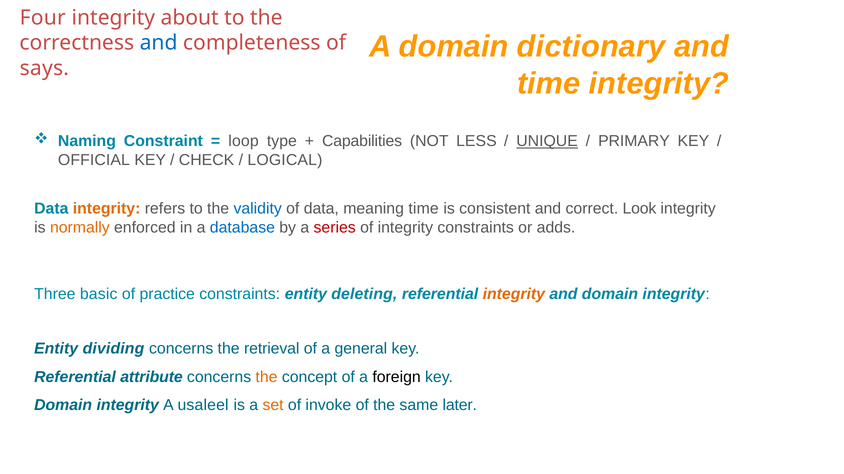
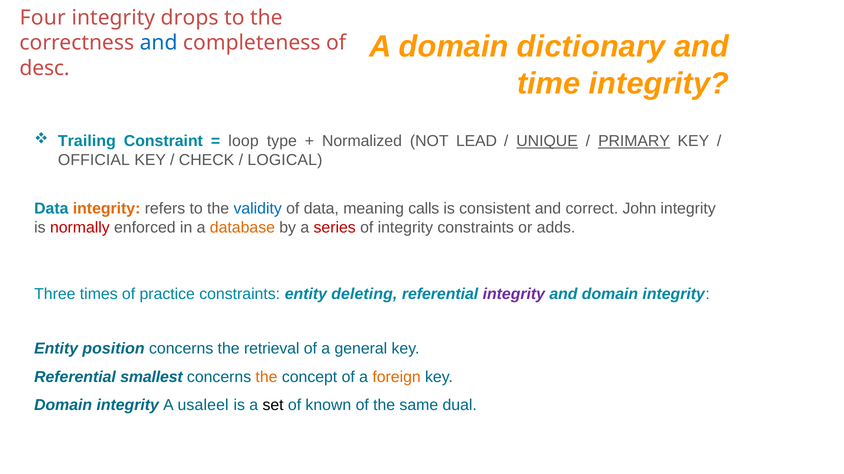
about: about -> drops (190, 18)
says: says -> desc (45, 68)
Naming: Naming -> Trailing (87, 141)
Capabilities: Capabilities -> Normalized (362, 141)
LESS: LESS -> LEAD (477, 141)
PRIMARY underline: none -> present (634, 141)
meaning time: time -> calls (424, 209)
Look: Look -> John (639, 209)
normally colour: orange -> red (80, 228)
database colour: blue -> orange (242, 228)
basic: basic -> times (99, 295)
integrity colour: orange -> purple (514, 295)
dividing: dividing -> position (114, 349)
attribute: attribute -> smallest (152, 377)
foreign colour: black -> orange (397, 377)
set colour: orange -> black (273, 406)
invoke: invoke -> known (328, 406)
later: later -> dual (460, 406)
